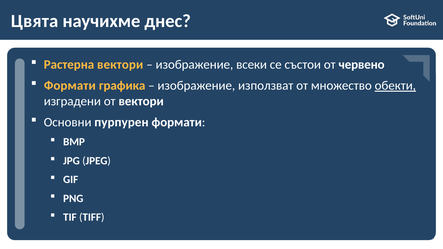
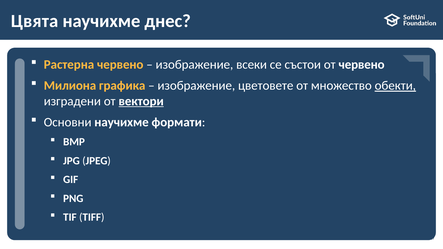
вектори: вектори -> червено (120, 65)
Формати: Формати -> Милиона (70, 86)
използват: използват -> цветовете (266, 86)
вектори underline: none -> present (141, 101)
пурпурен: пурпурен -> научихме (122, 122)
